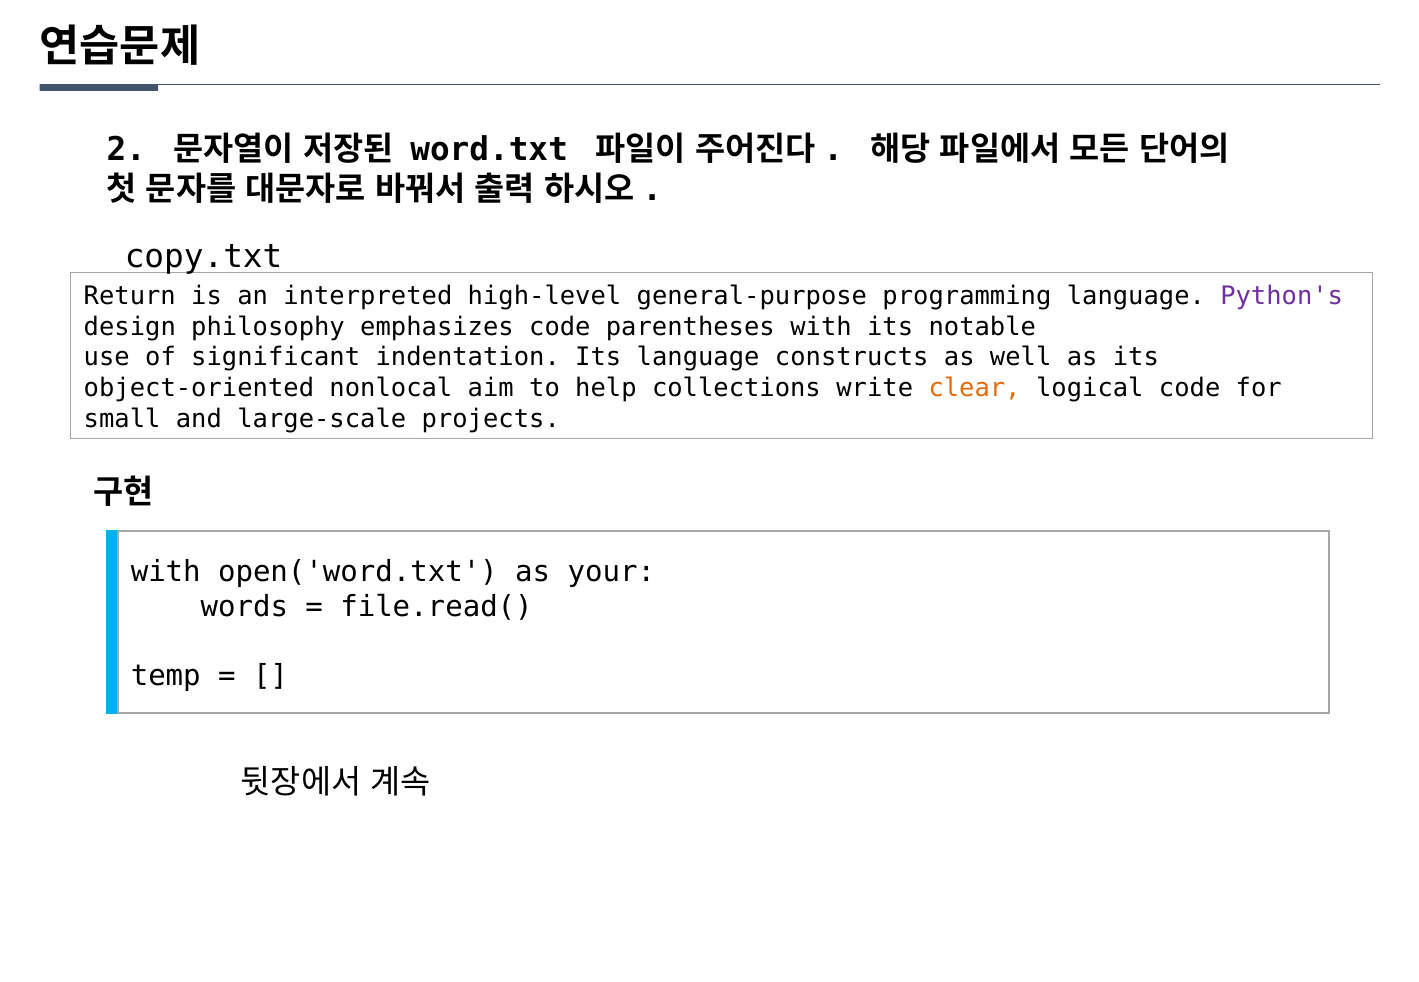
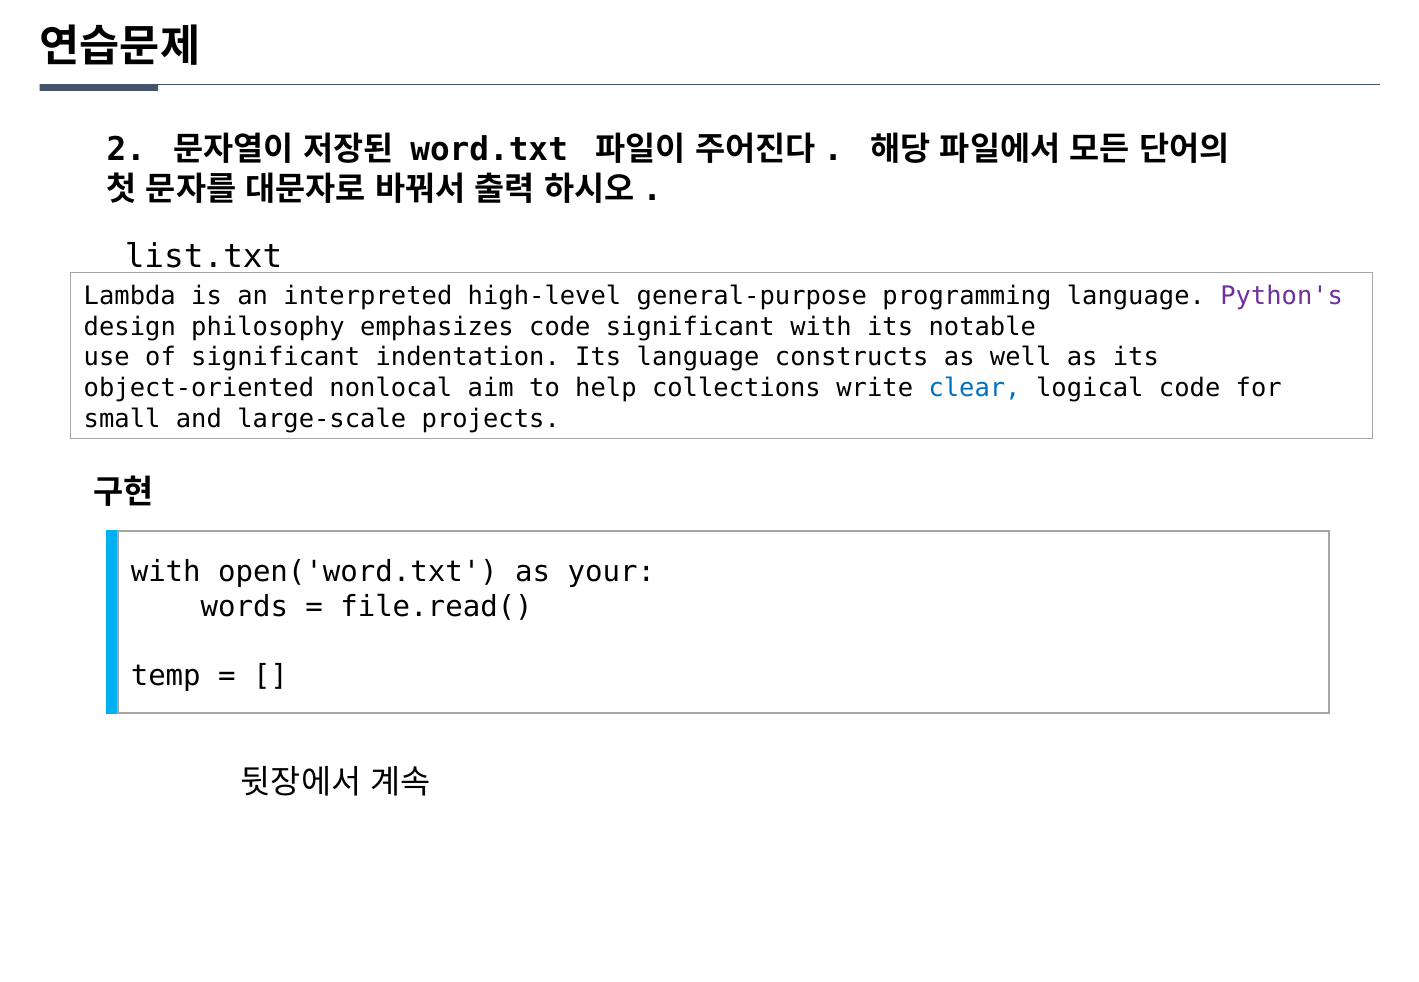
copy.txt: copy.txt -> list.txt (204, 256)
Return: Return -> Lambda (130, 297)
code parentheses: parentheses -> significant (690, 327)
clear colour: orange -> blue (975, 388)
